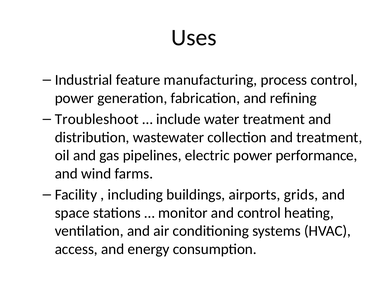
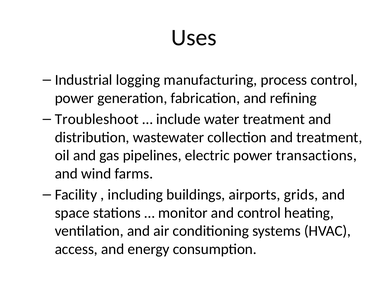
feature: feature -> logging (138, 80)
performance: performance -> transactions (316, 155)
